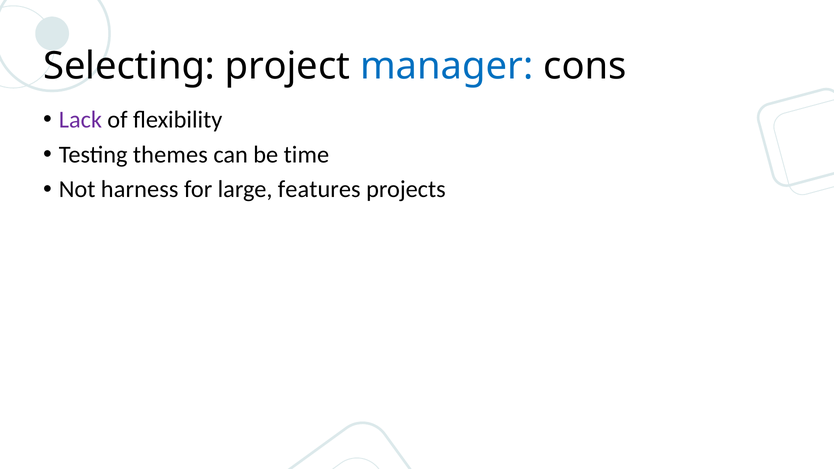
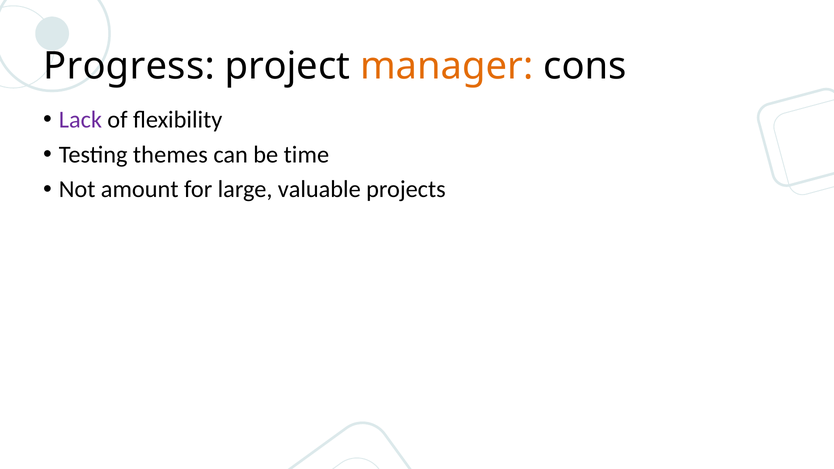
Selecting: Selecting -> Progress (129, 66)
manager colour: blue -> orange (447, 66)
harness: harness -> amount (140, 189)
features: features -> valuable (319, 189)
